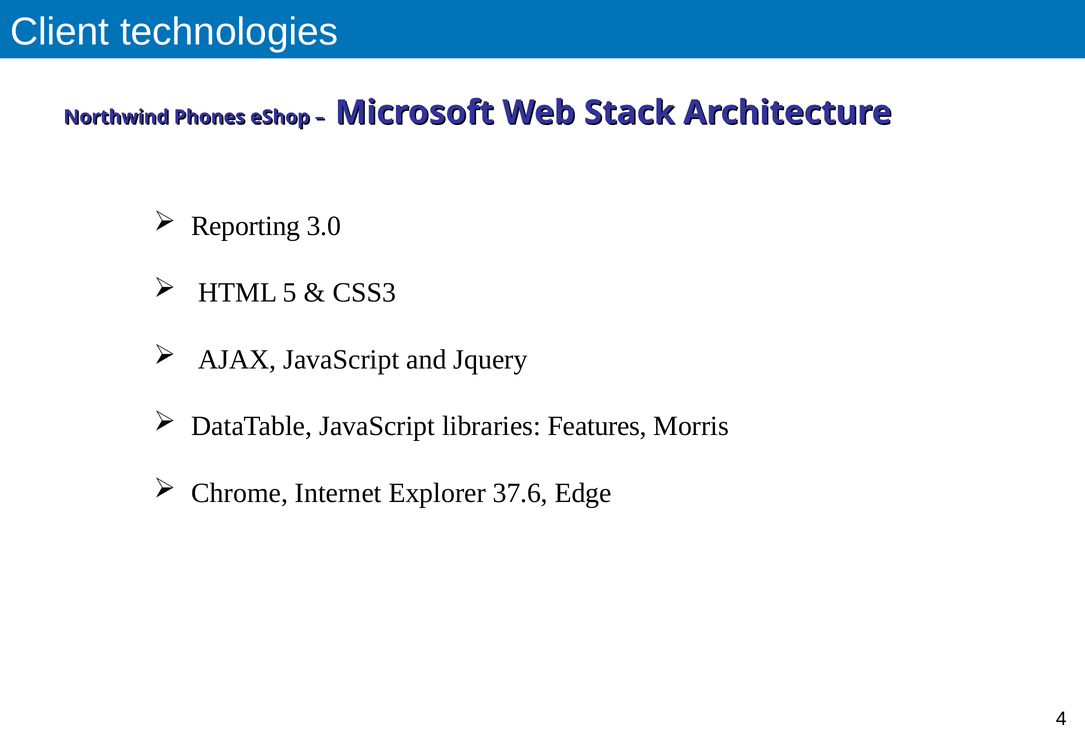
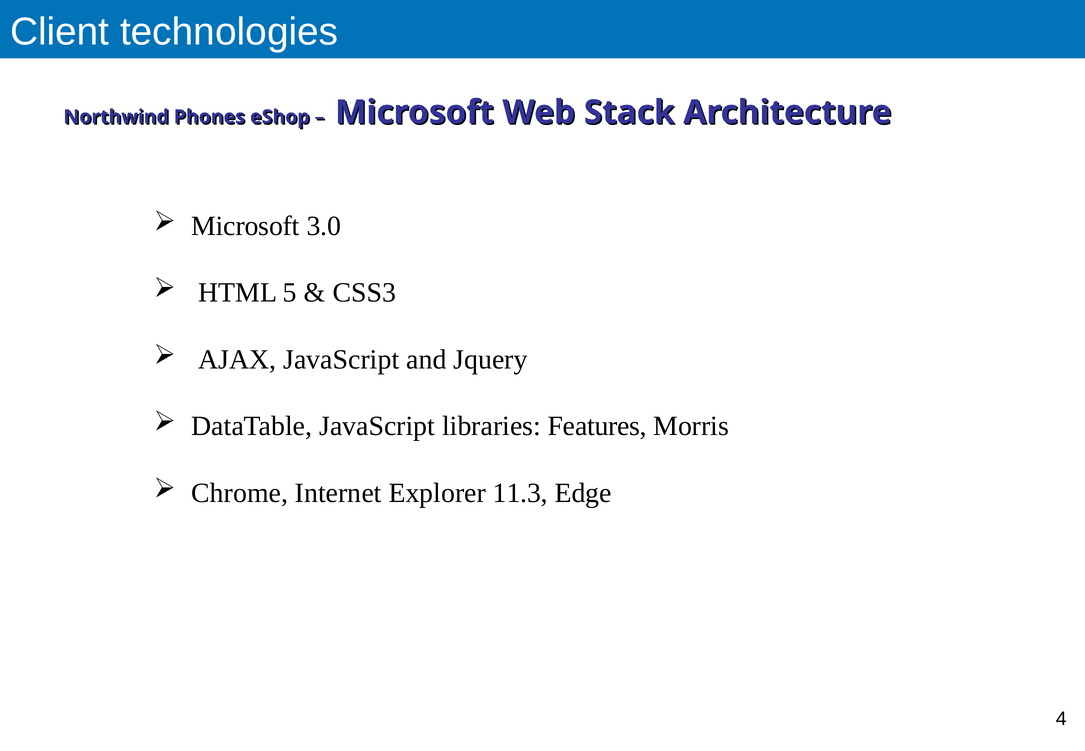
Reporting: Reporting -> Microsoft (246, 226)
37.6: 37.6 -> 11.3 (520, 493)
